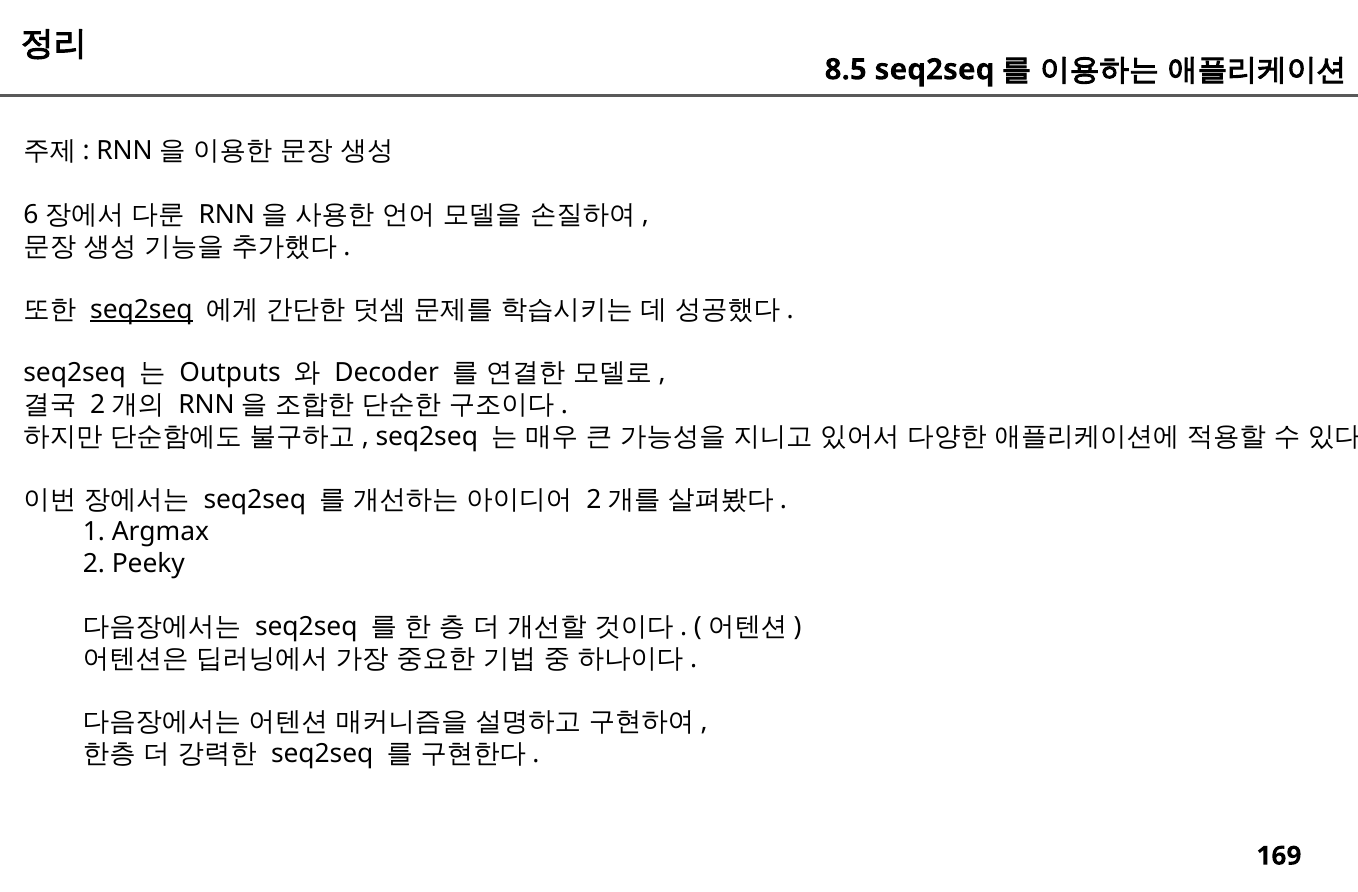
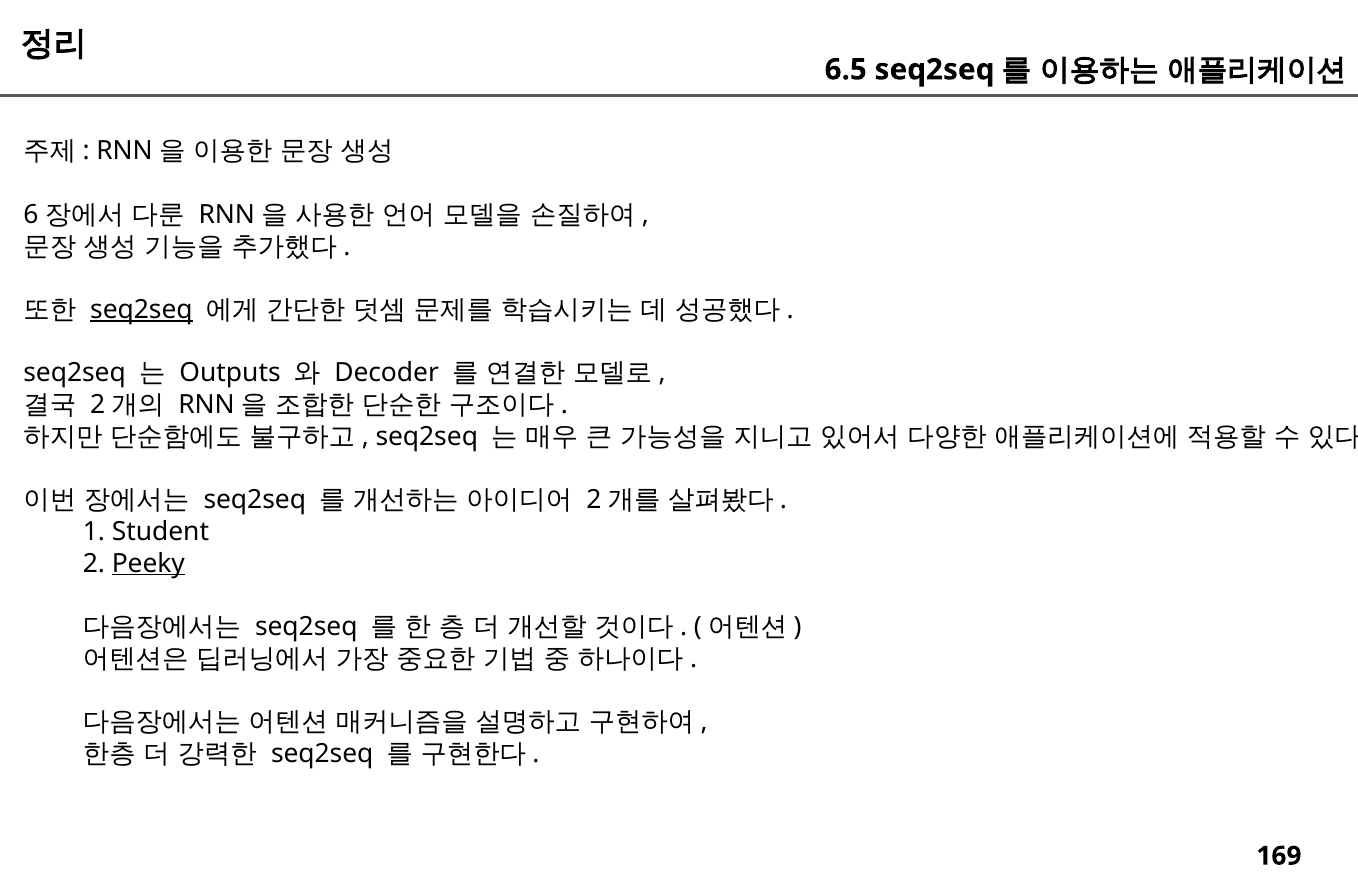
8.5: 8.5 -> 6.5 (846, 70)
Argmax: Argmax -> Student (160, 532)
Peeky underline: none -> present (148, 563)
